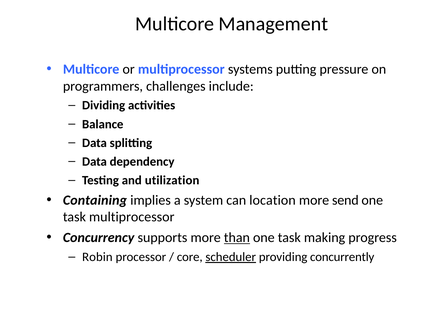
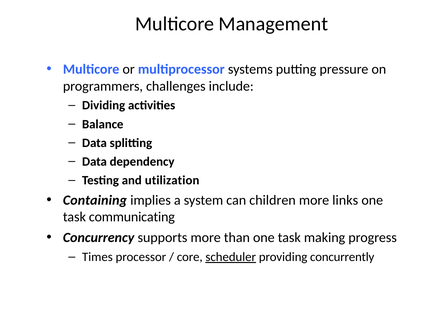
location: location -> children (273, 200)
send: send -> links (345, 200)
task multiprocessor: multiprocessor -> communicating (132, 217)
than underline: present -> none (237, 238)
Robin: Robin -> Times (97, 257)
